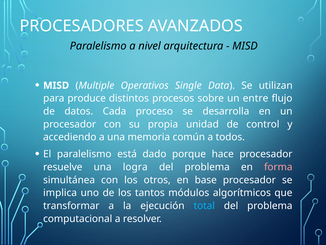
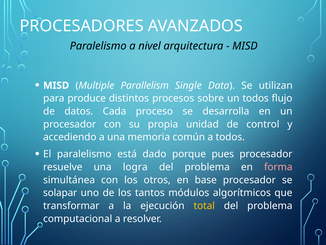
Operativos: Operativos -> Parallelism (145, 85)
un entre: entre -> todos (256, 98)
hace: hace -> pues (223, 154)
implica: implica -> solapar (60, 193)
total colour: light blue -> yellow (204, 205)
